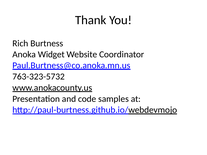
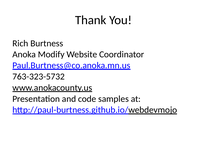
Widget: Widget -> Modify (51, 54)
